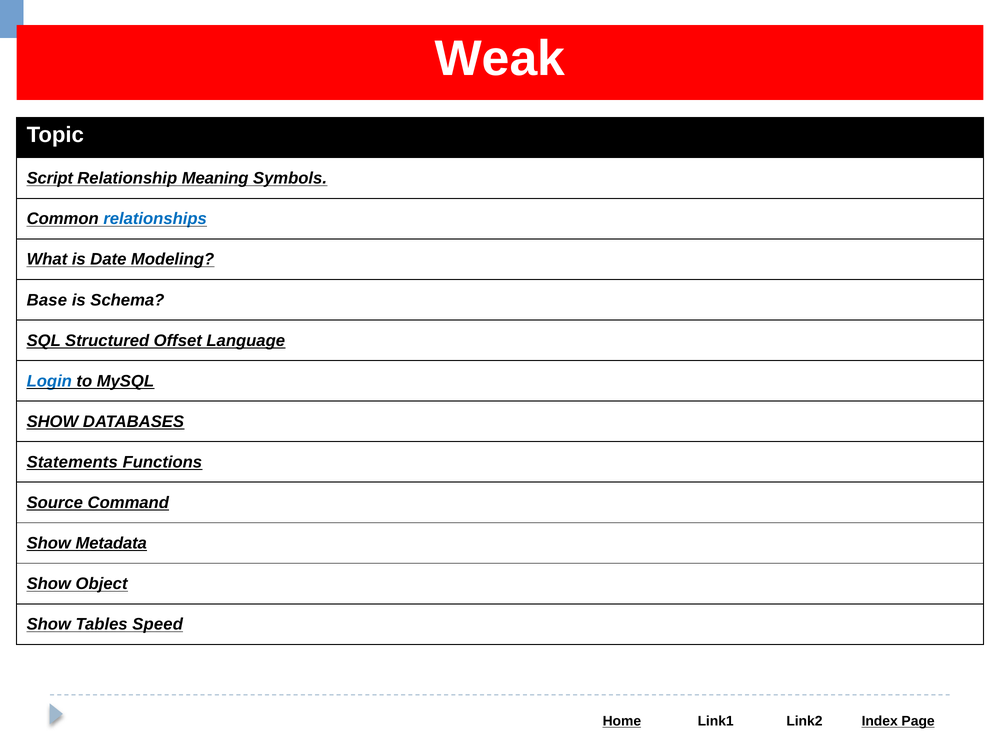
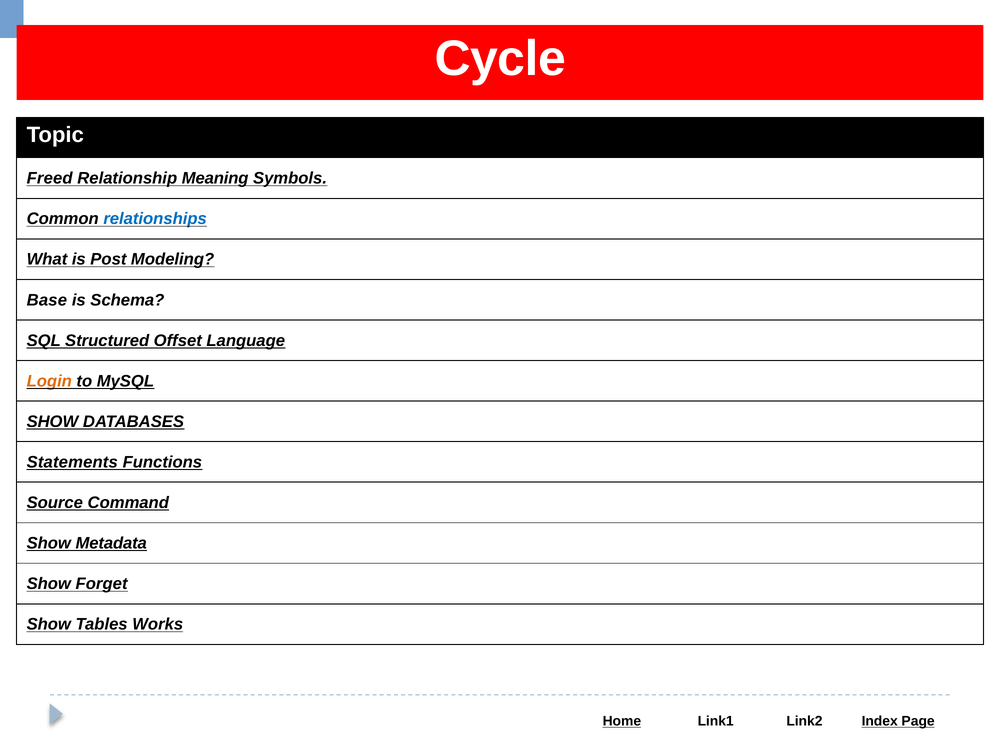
Weak: Weak -> Cycle (500, 59)
Script: Script -> Freed (50, 178)
Date: Date -> Post (108, 259)
Login colour: blue -> orange (49, 381)
Object: Object -> Forget (102, 584)
Speed: Speed -> Works (158, 624)
